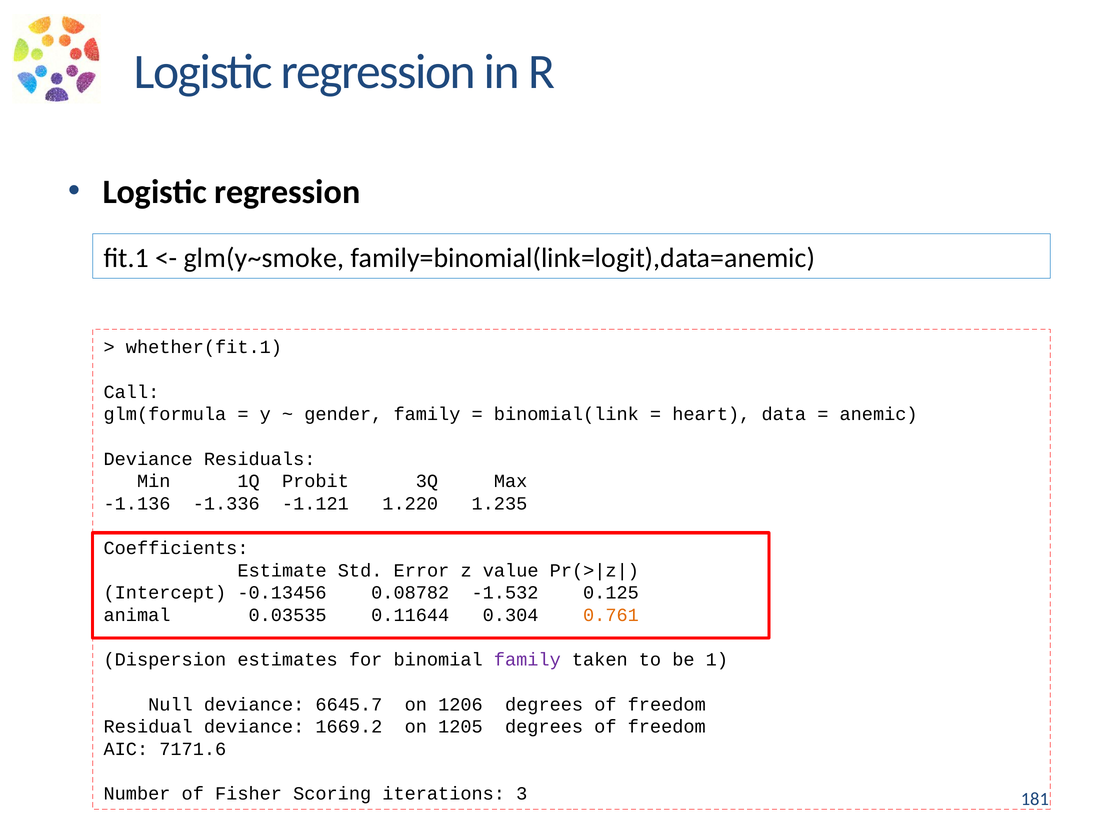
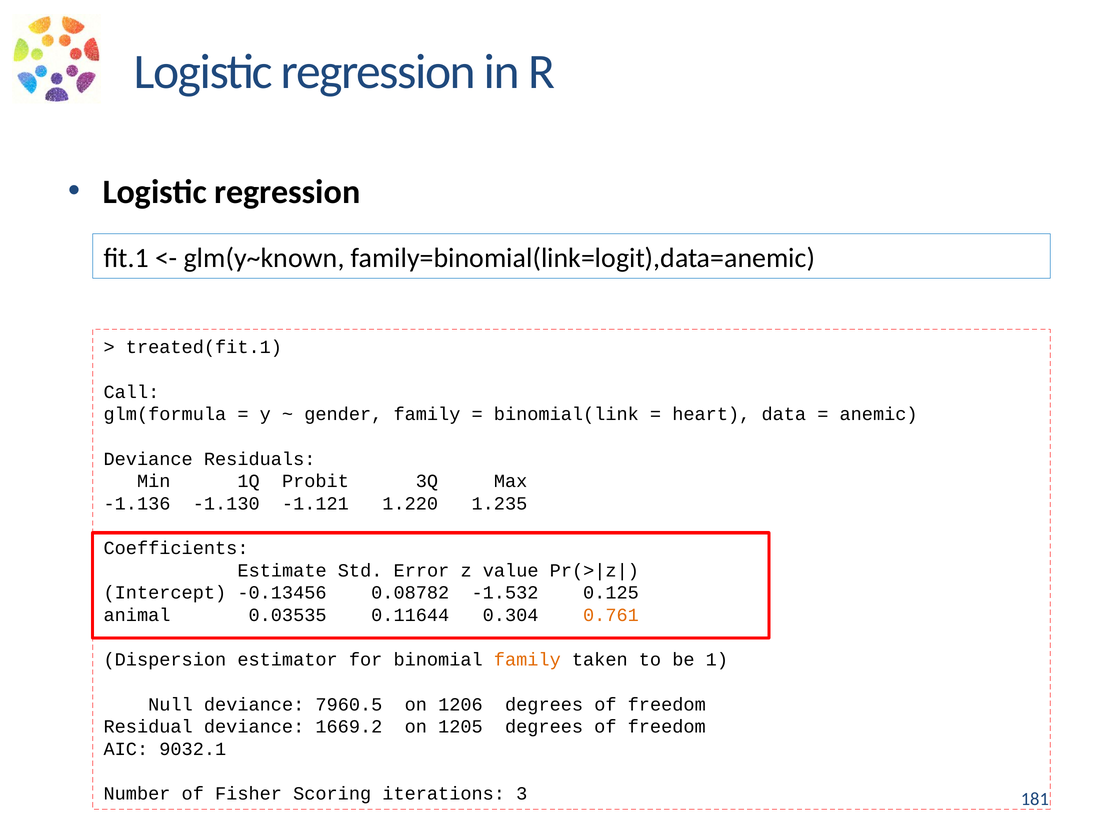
glm(y~smoke: glm(y~smoke -> glm(y~known (264, 258)
whether(fit.1: whether(fit.1 -> treated(fit.1 (204, 347)
-1.336: -1.336 -> -1.130 (226, 504)
estimates: estimates -> estimator (288, 660)
family colour: purple -> orange (527, 660)
6645.7: 6645.7 -> 7960.5 (349, 704)
7171.6: 7171.6 -> 9032.1 (193, 749)
